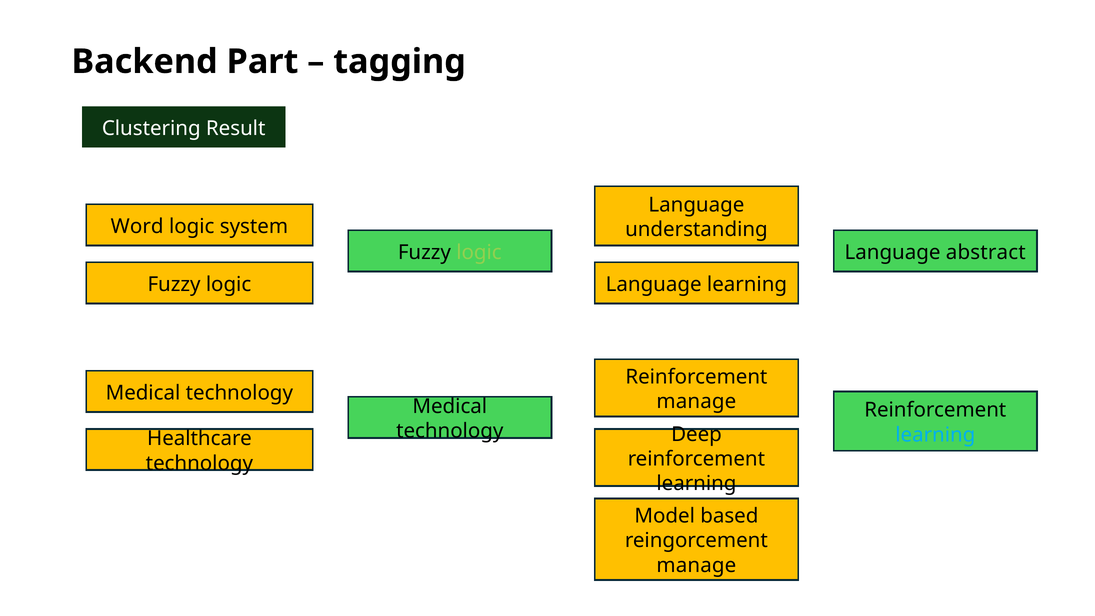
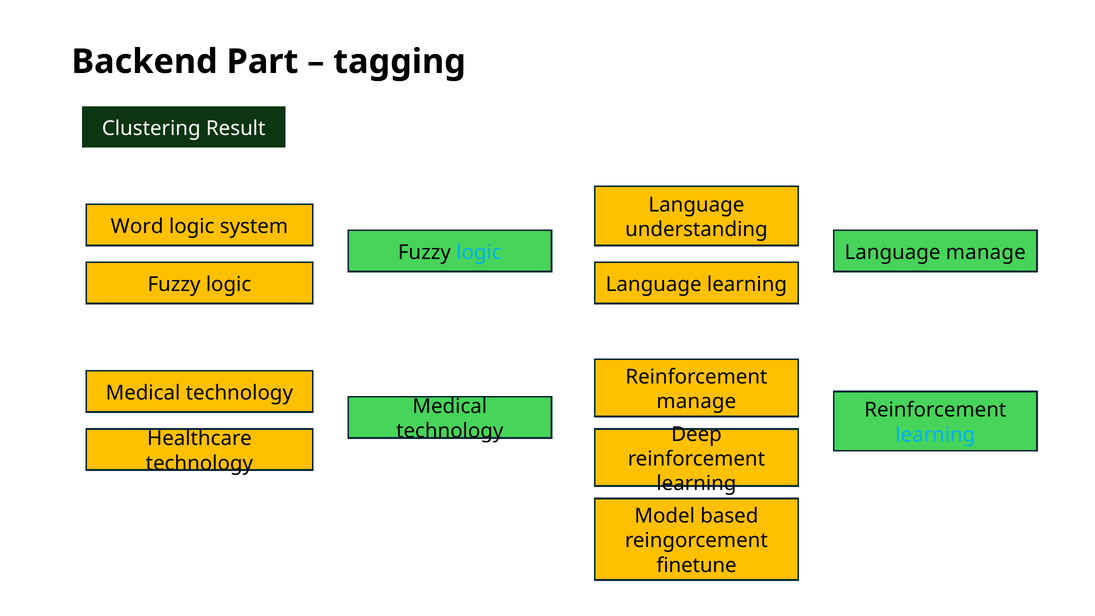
logic colour: light green -> light blue (479, 252)
Language abstract: abstract -> manage (986, 252)
manage: manage -> finetune (697, 565)
